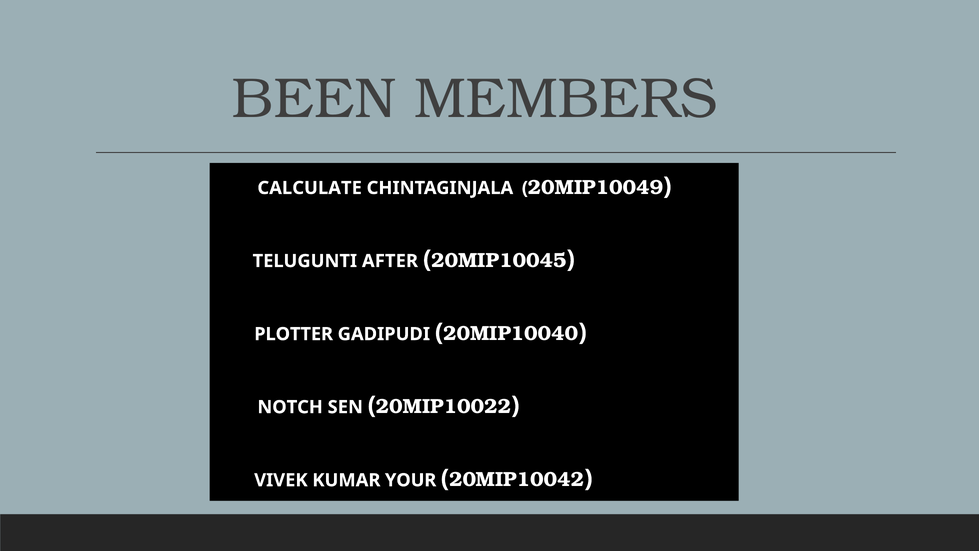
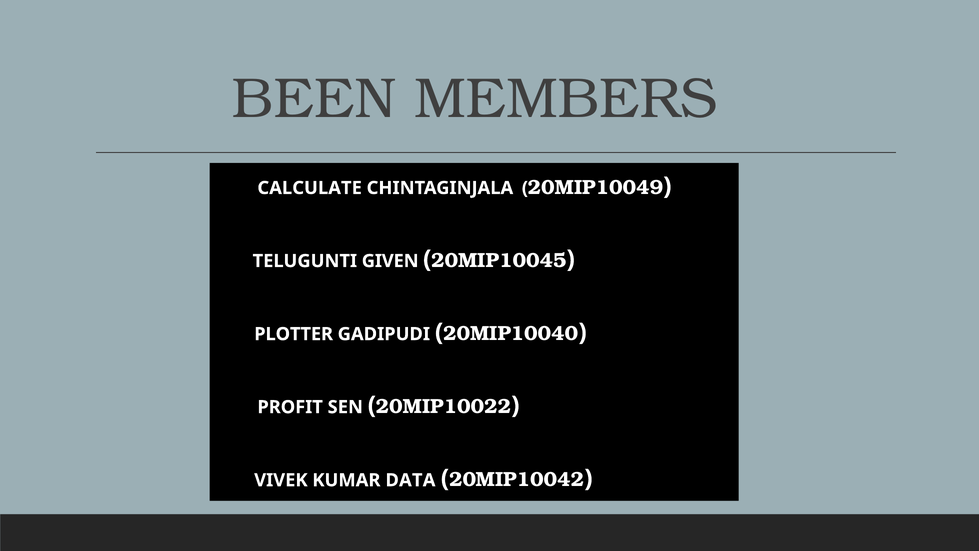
AFTER: AFTER -> GIVEN (390, 261)
NOTCH: NOTCH -> PROFIT (290, 407)
YOUR: YOUR -> DATA (410, 480)
